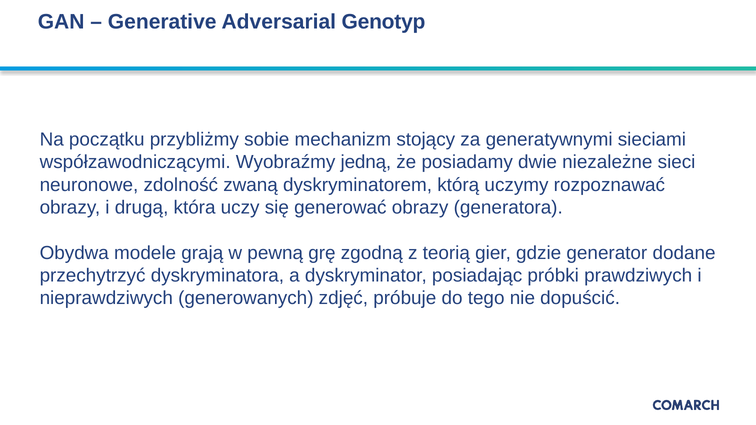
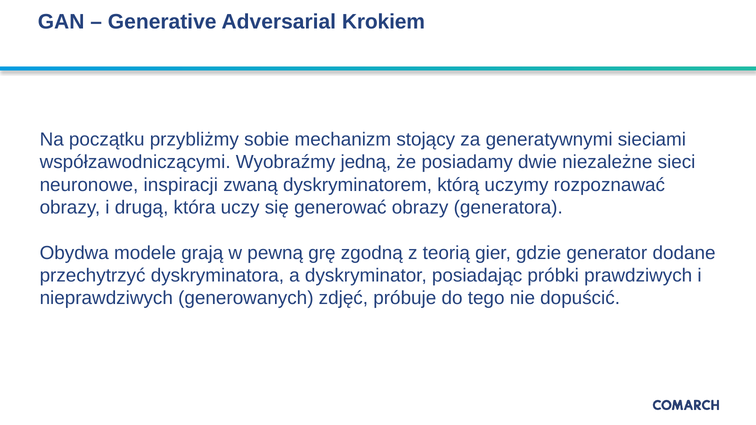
Genotyp: Genotyp -> Krokiem (383, 22)
zdolność: zdolność -> inspiracji (181, 185)
